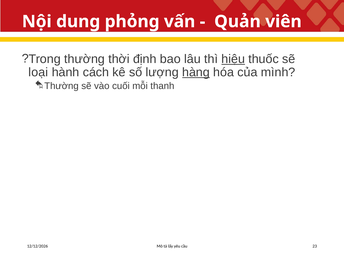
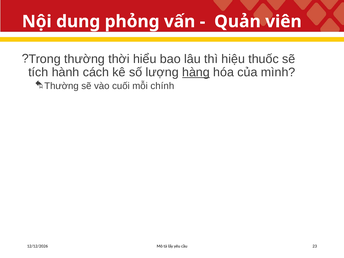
định: định -> hiểu (145, 59)
hiệu underline: present -> none (233, 59)
loại: loại -> tích (38, 72)
thanh: thanh -> chính (162, 86)
